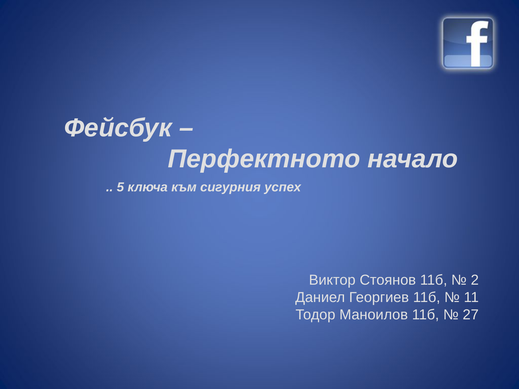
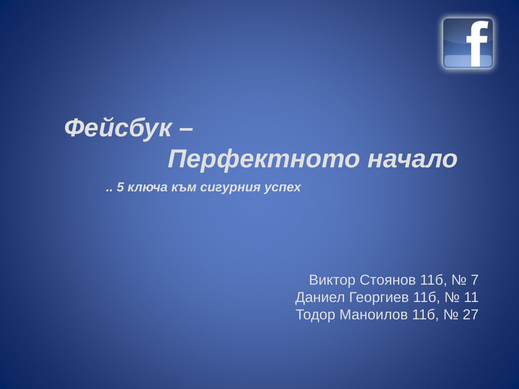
2: 2 -> 7 (475, 280)
